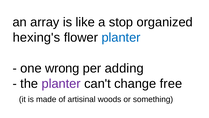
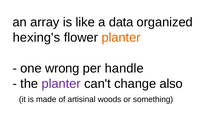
stop: stop -> data (121, 22)
planter colour: blue -> orange (121, 37)
adding: adding -> handle (124, 68)
free: free -> also (171, 83)
